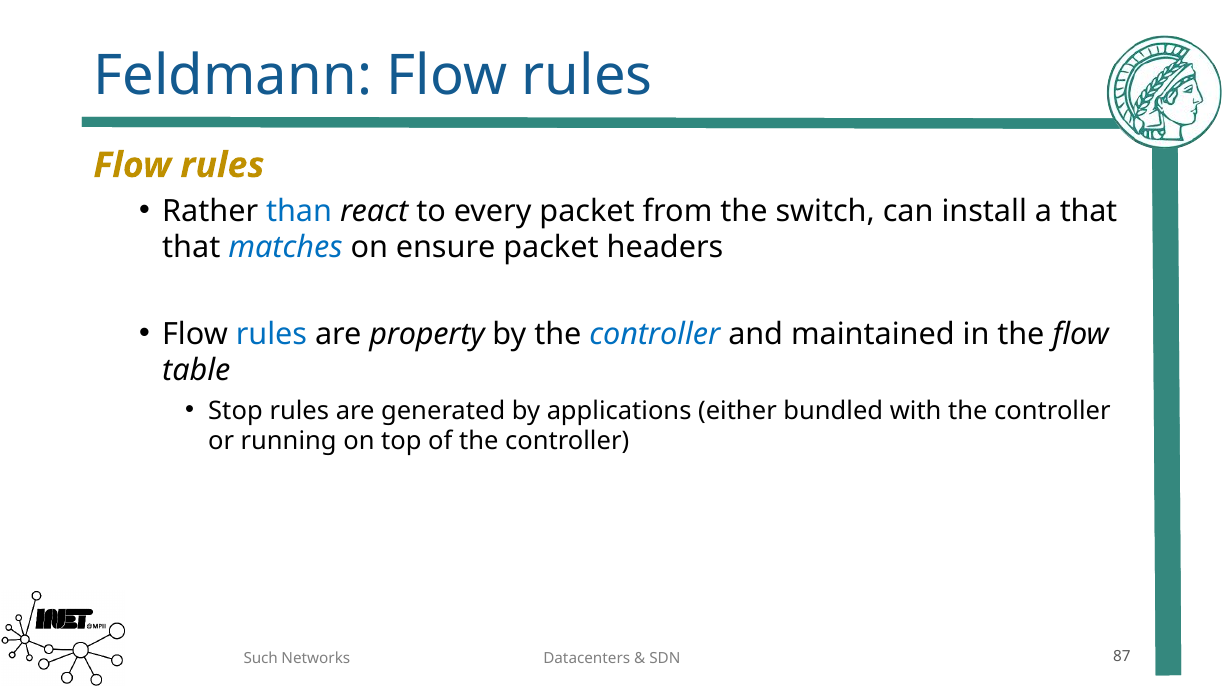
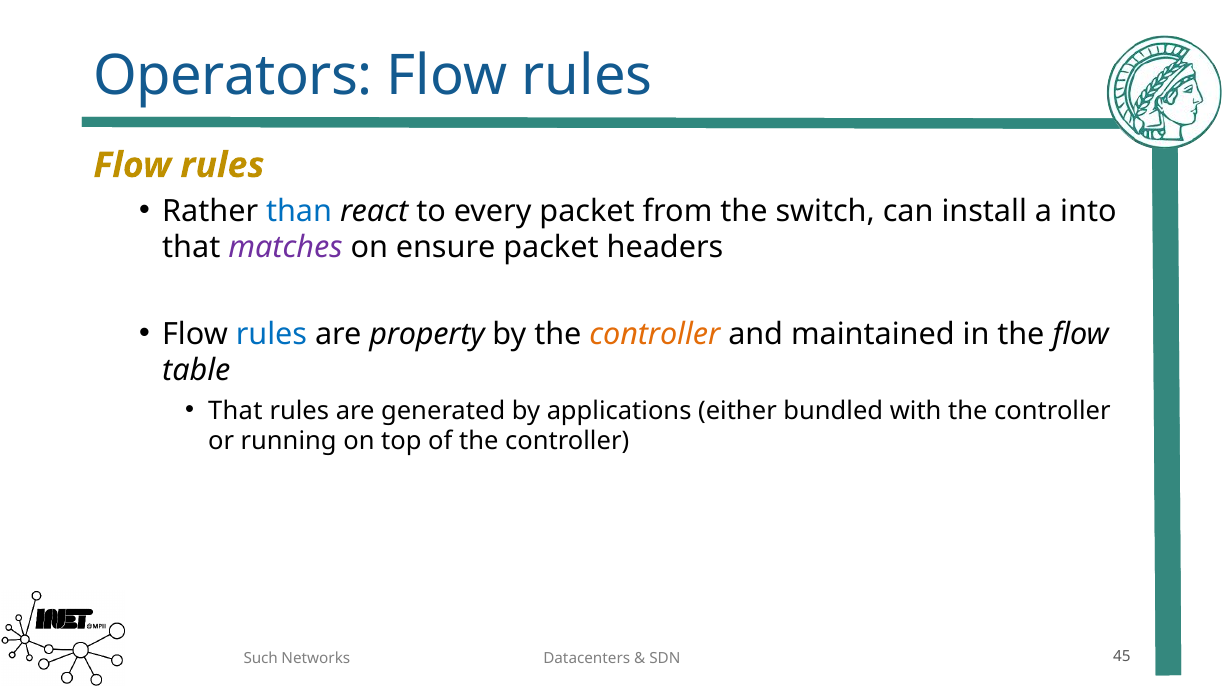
Feldmann: Feldmann -> Operators (233, 76)
a that: that -> into (1088, 211)
matches colour: blue -> purple (285, 248)
controller colour: blue -> orange (655, 334)
Stop: Stop -> That (235, 410)
87: 87 -> 45 (1122, 656)
